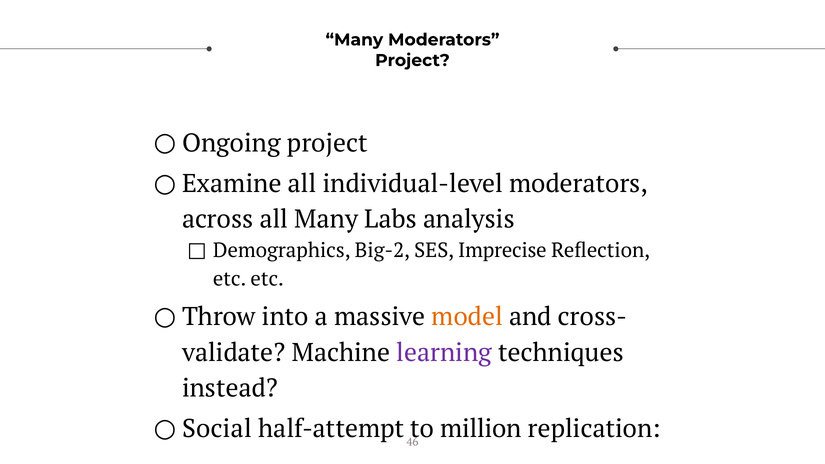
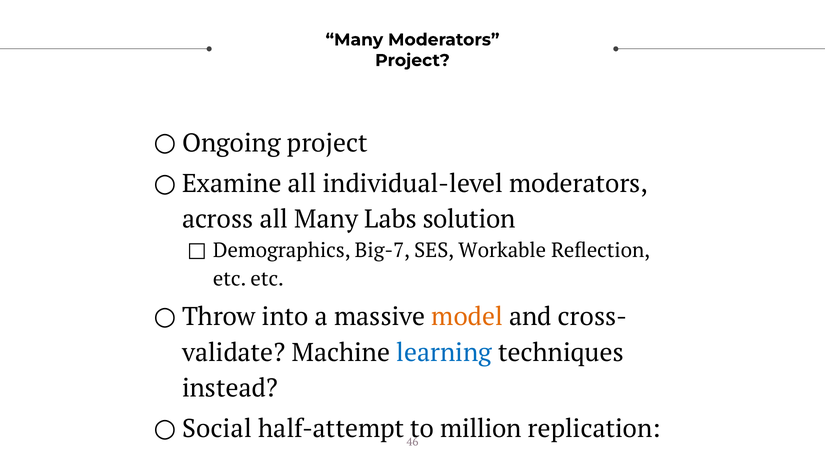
analysis: analysis -> solution (469, 219)
Big-2: Big-2 -> Big-7 (382, 251)
Imprecise: Imprecise -> Workable (502, 251)
learning colour: purple -> blue (444, 353)
